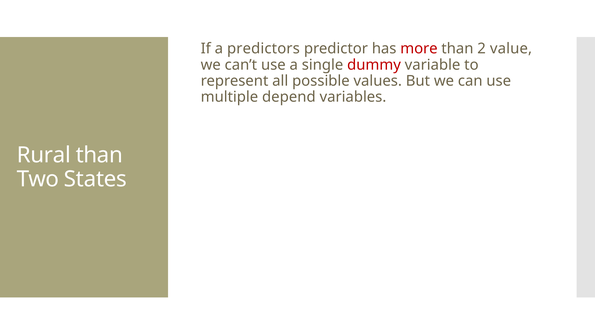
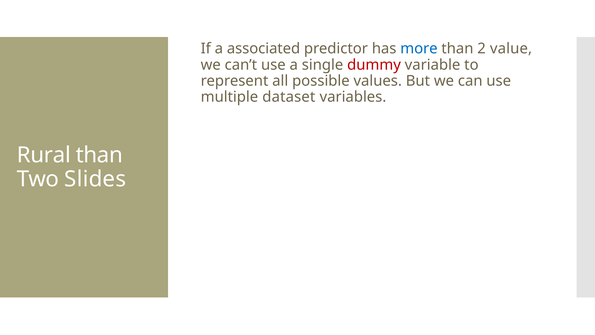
predictors: predictors -> associated (264, 49)
more colour: red -> blue (419, 49)
depend: depend -> dataset (289, 97)
States: States -> Slides (95, 179)
